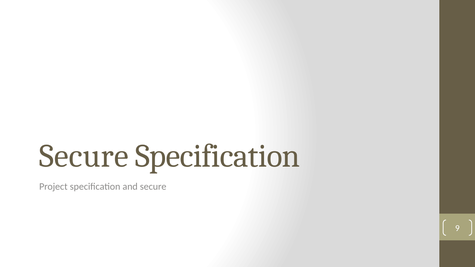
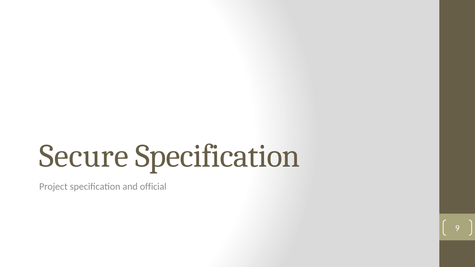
and secure: secure -> official (153, 187)
